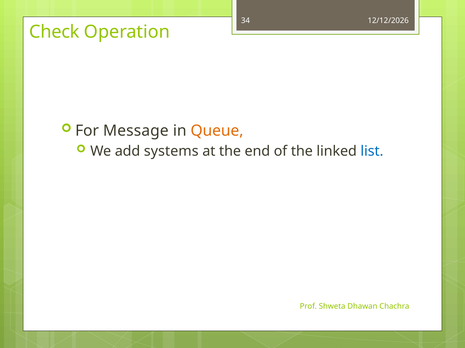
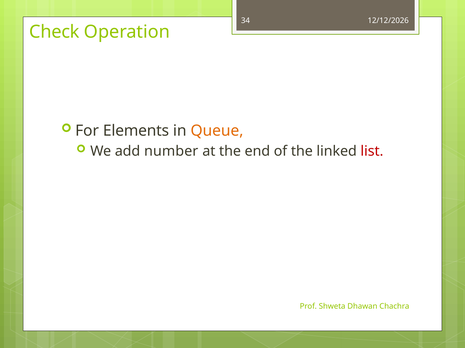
Message: Message -> Elements (136, 131)
systems: systems -> number (171, 151)
list colour: blue -> red (372, 151)
